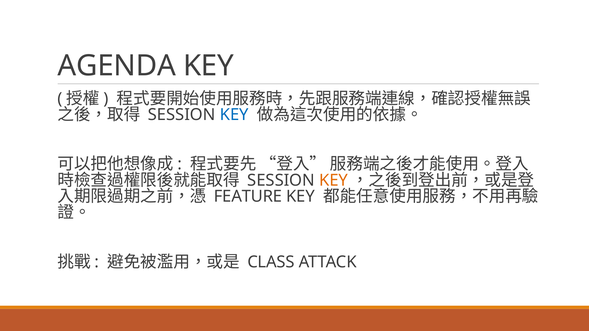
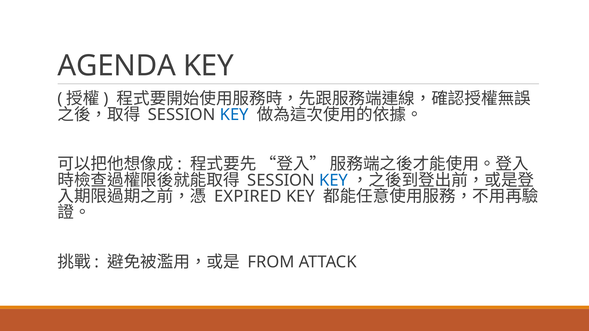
KEY colour: orange -> blue (334, 180)
FEATURE: FEATURE -> EXPIRED (248, 197)
CLASS: CLASS -> FROM (271, 262)
